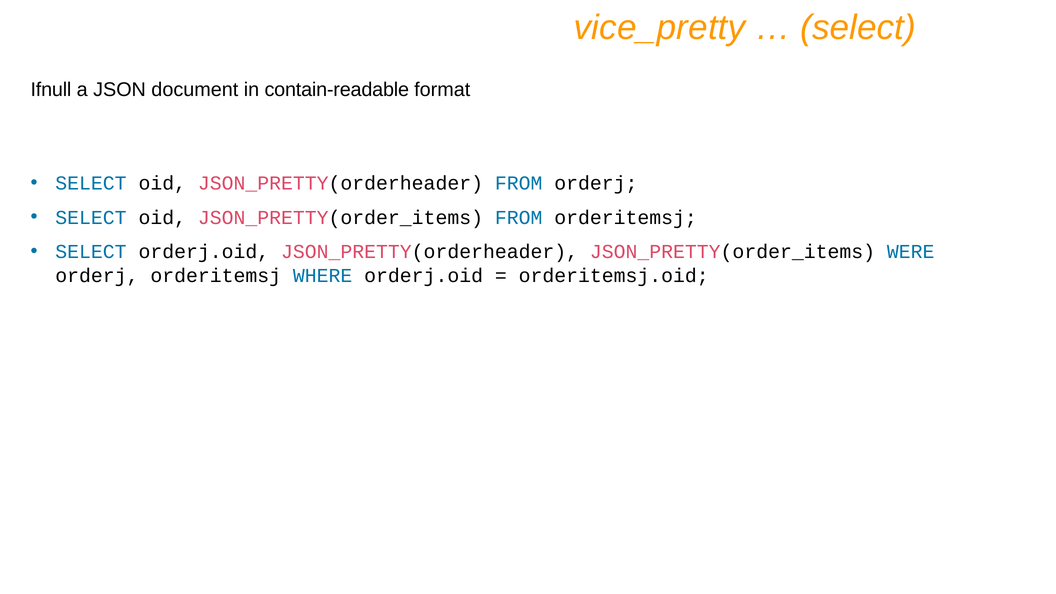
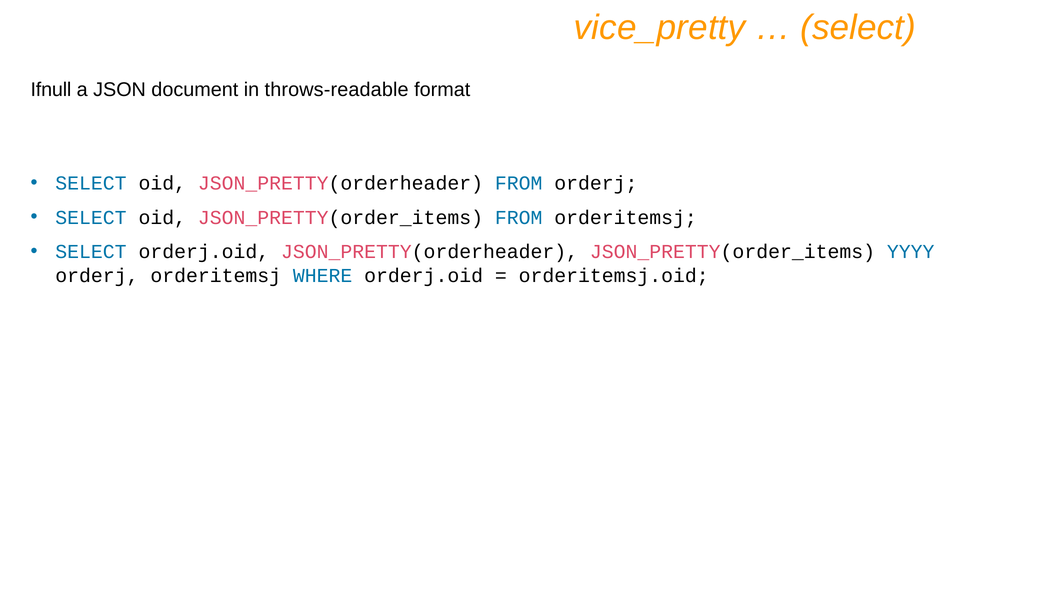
contain-readable: contain-readable -> throws-readable (337, 90)
WERE: WERE -> YYYY (911, 252)
